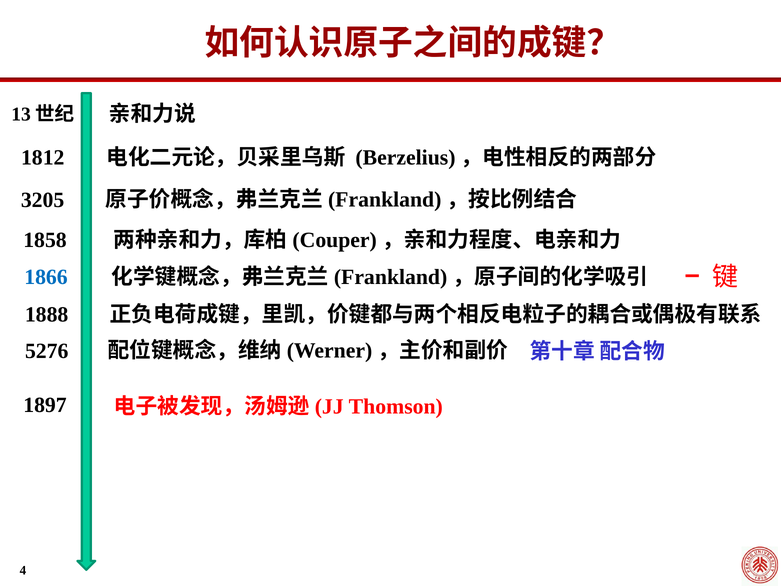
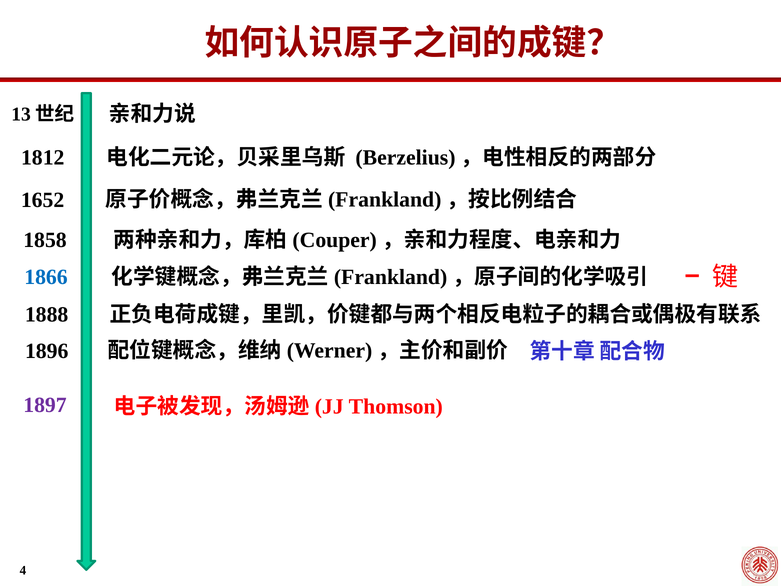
3205: 3205 -> 1652 (43, 200)
5276: 5276 -> 1896 (47, 351)
1897 colour: black -> purple (45, 405)
